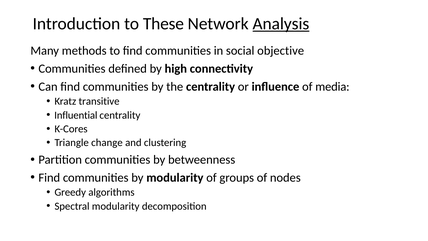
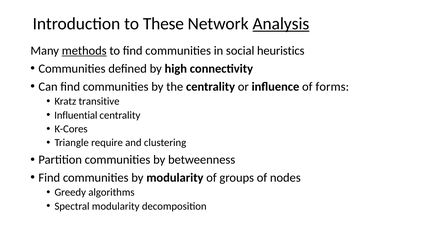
methods underline: none -> present (84, 51)
objective: objective -> heuristics (281, 51)
media: media -> forms (332, 87)
change: change -> require (107, 143)
